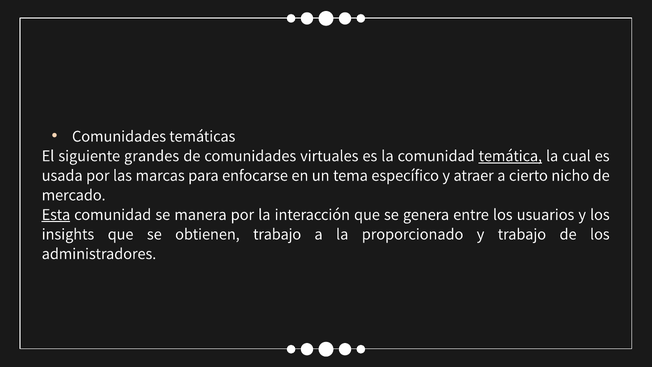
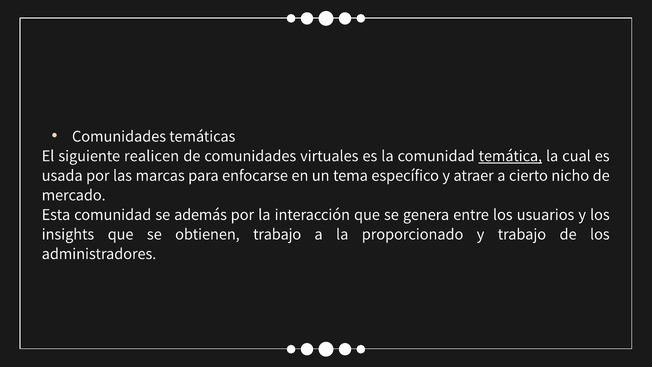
grandes: grandes -> realicen (152, 156)
Esta underline: present -> none (56, 214)
manera: manera -> además (201, 214)
